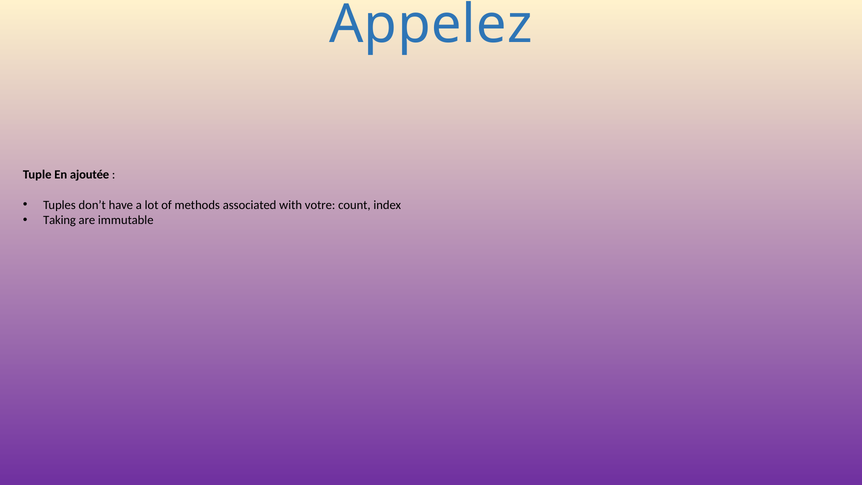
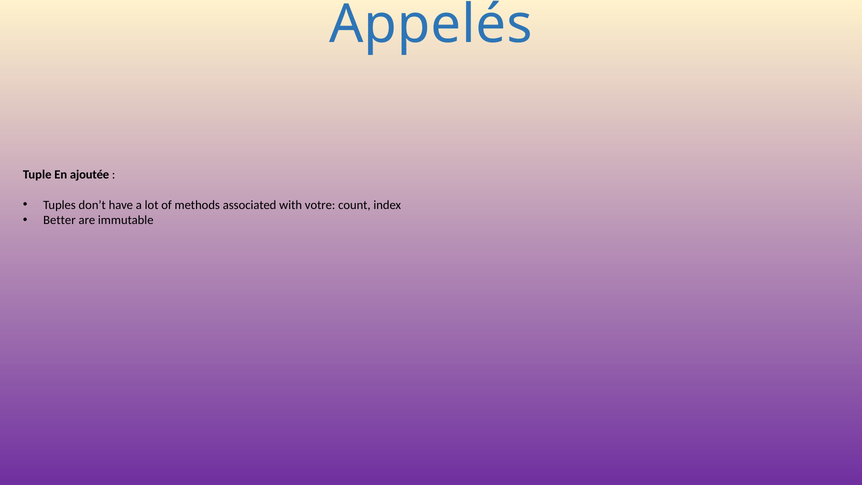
Appelez: Appelez -> Appelés (431, 25)
Taking: Taking -> Better (59, 220)
